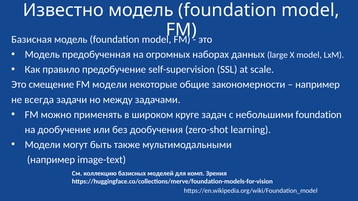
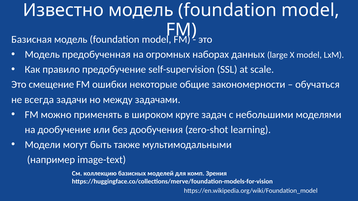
FM модели: модели -> ошибки (110, 85)
например: например -> обучаться (317, 85)
небольшими foundation: foundation -> моделями (319, 115)
